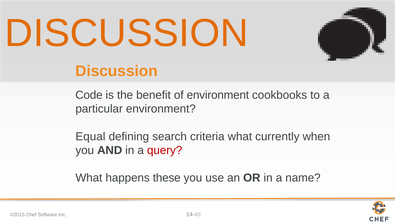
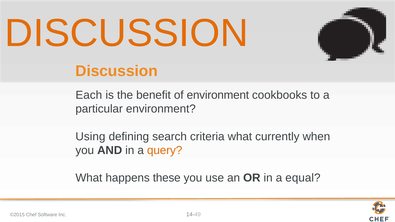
Code: Code -> Each (89, 95)
Equal: Equal -> Using (90, 137)
query colour: red -> orange (165, 150)
name: name -> equal (303, 178)
